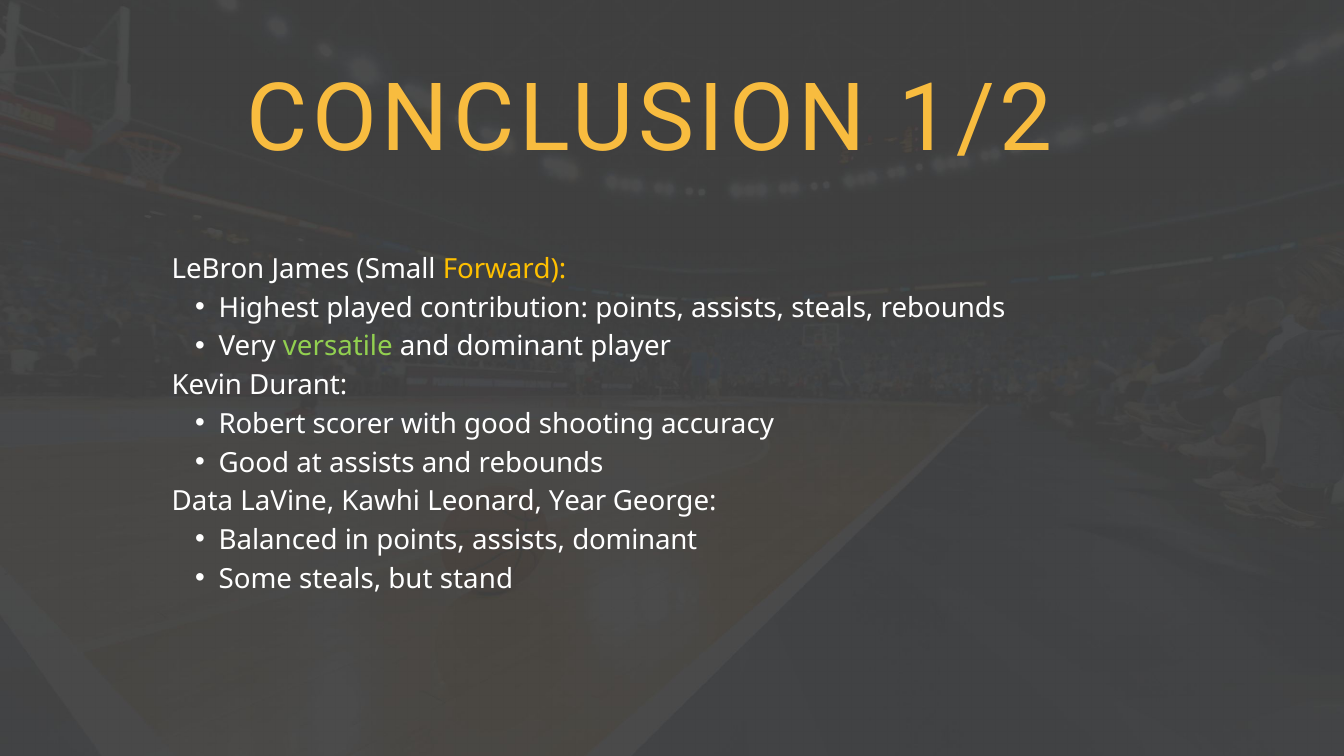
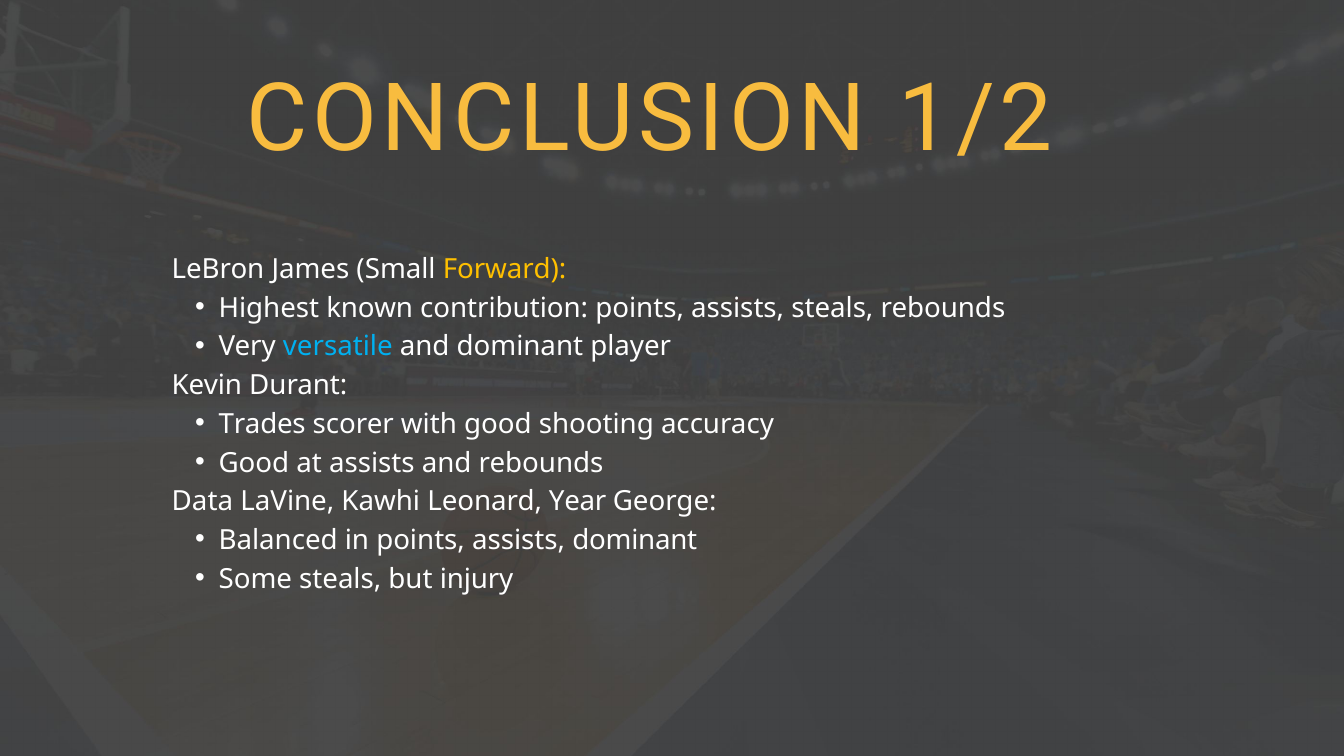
played: played -> known (370, 308)
versatile colour: light green -> light blue (338, 347)
Robert: Robert -> Trades (262, 424)
stand: stand -> injury (477, 579)
